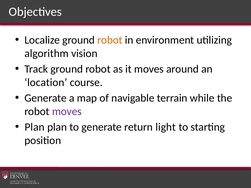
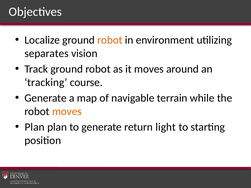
algorithm: algorithm -> separates (47, 53)
location: location -> tracking (46, 83)
moves colour: purple -> orange (67, 112)
